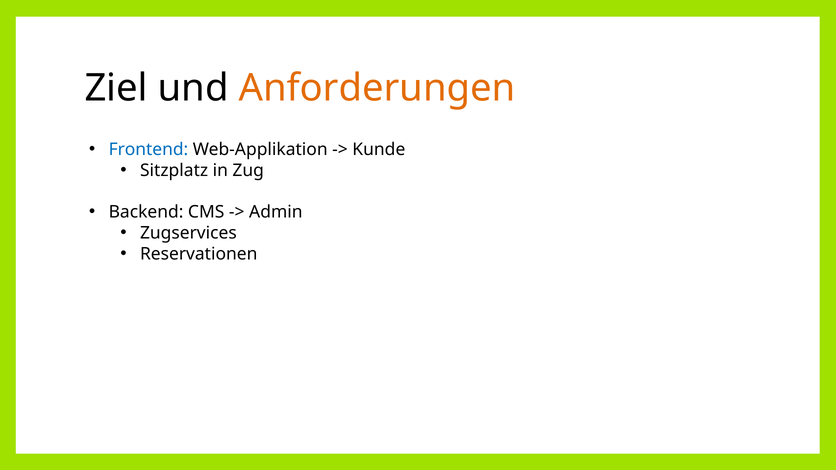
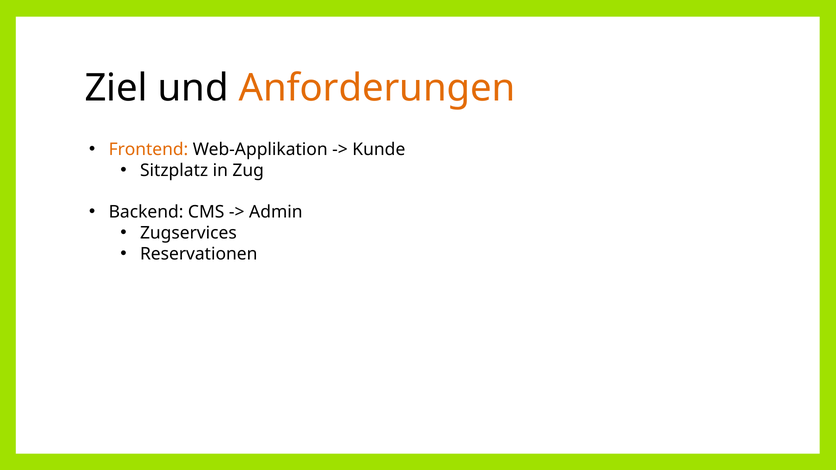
Frontend colour: blue -> orange (148, 150)
